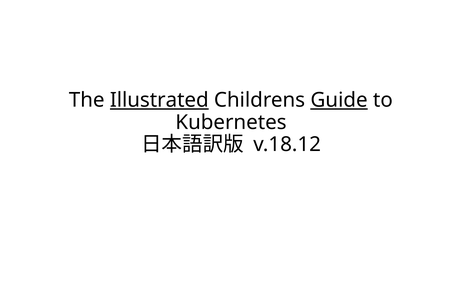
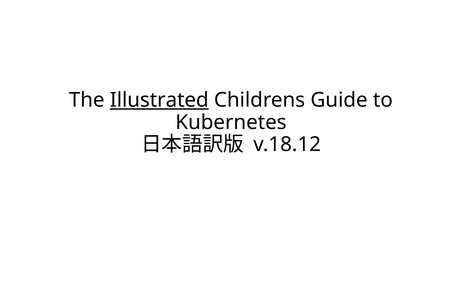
Guide underline: present -> none (339, 100)
